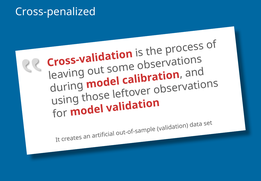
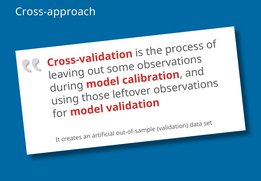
Cross-penalized: Cross-penalized -> Cross-approach (55, 12)
